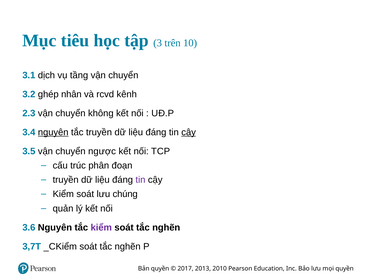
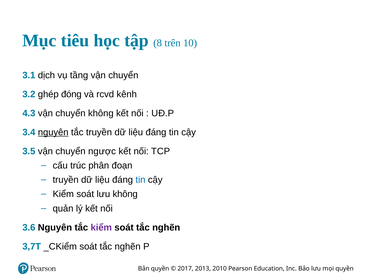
3: 3 -> 8 (158, 43)
nhân: nhân -> đóng (71, 94)
2.3: 2.3 -> 4.3 (29, 113)
cậy underline: present -> none (189, 132)
tin colour: purple -> blue (140, 180)
lưu chúng: chúng -> không (125, 194)
